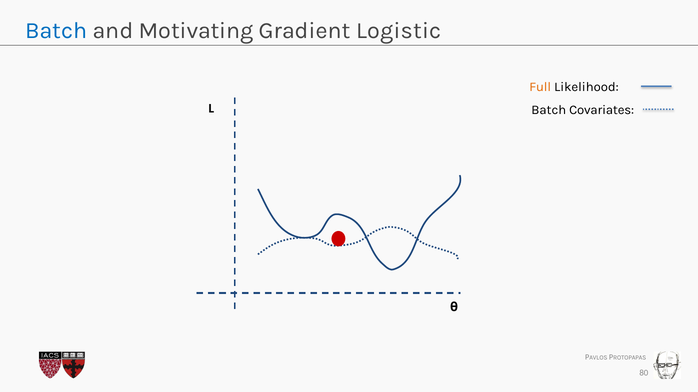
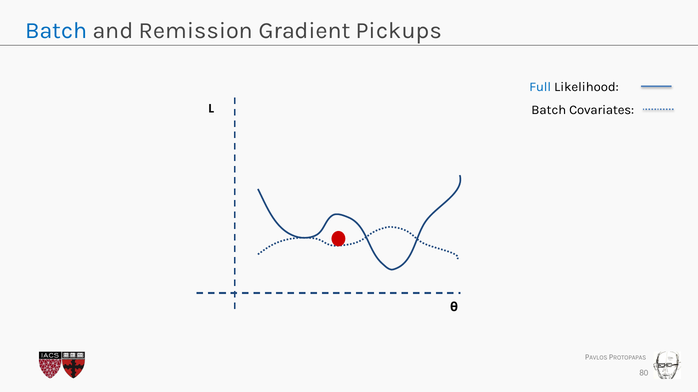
Motivating: Motivating -> Remission (196, 31)
Logistic: Logistic -> Pickups (399, 31)
Full colour: orange -> blue (540, 87)
